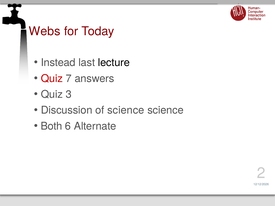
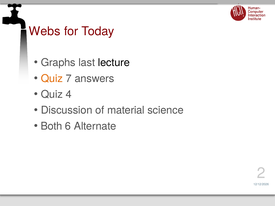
Instead: Instead -> Graphs (58, 63)
Quiz colour: red -> orange (52, 79)
3: 3 -> 4 (69, 95)
of science: science -> material (126, 110)
